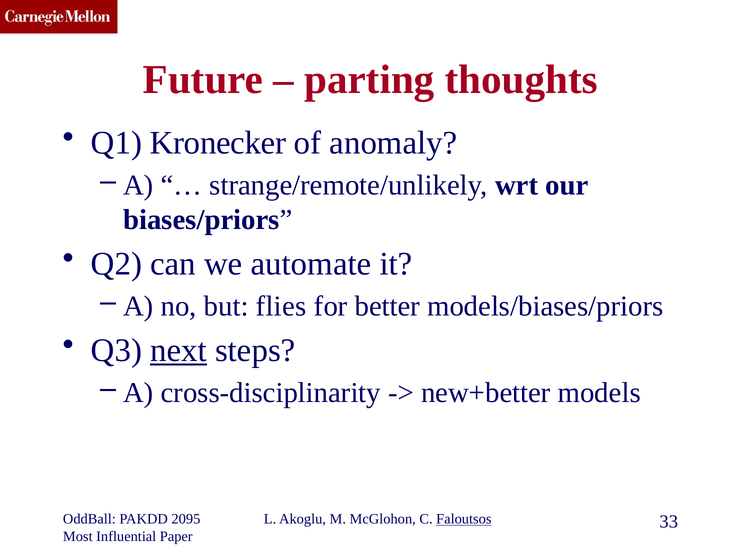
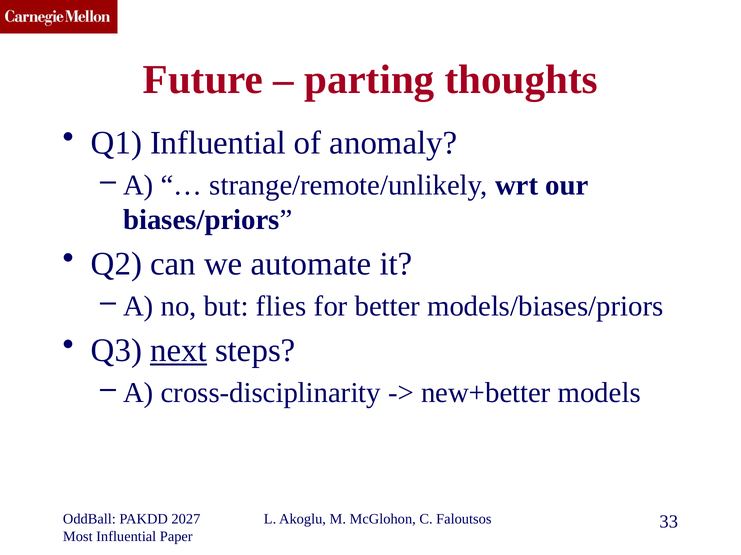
Q1 Kronecker: Kronecker -> Influential (218, 143)
2095: 2095 -> 2027 (186, 520)
Faloutsos underline: present -> none (464, 520)
